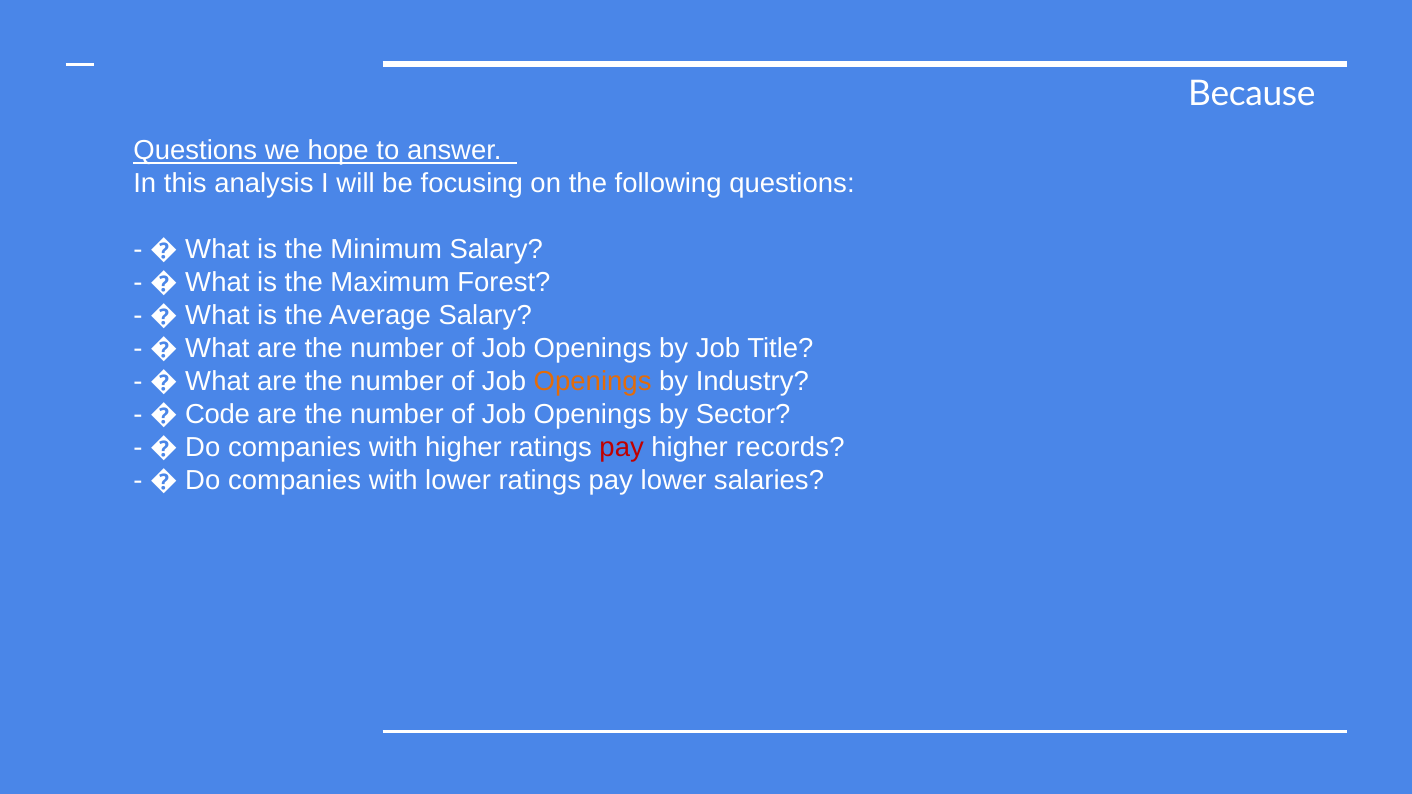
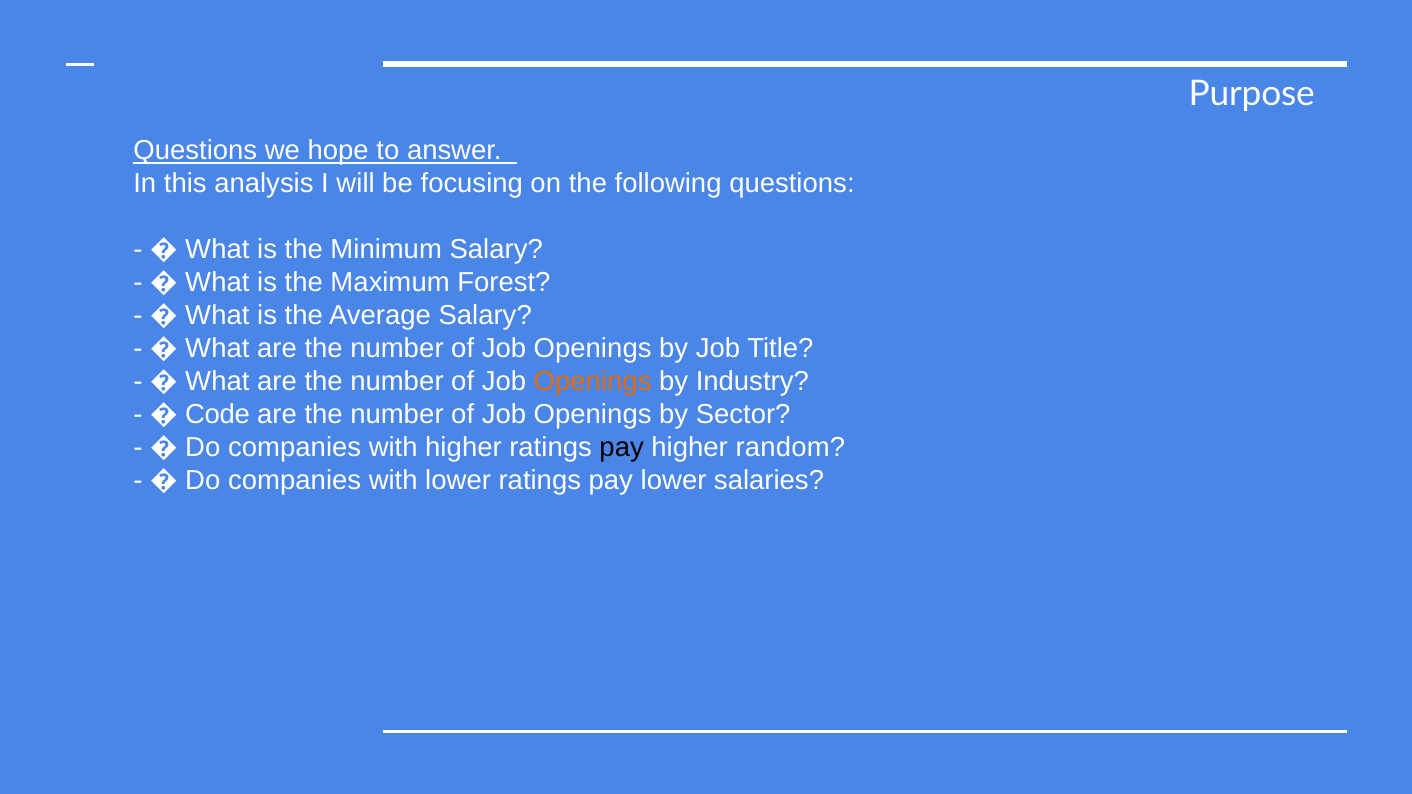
Because: Because -> Purpose (1252, 93)
pay colour: red -> black (622, 447)
records: records -> random (790, 447)
